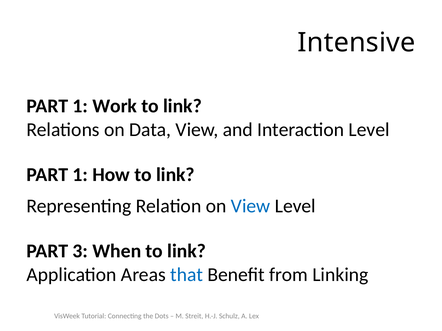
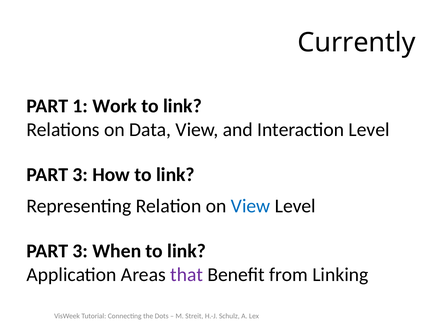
Intensive: Intensive -> Currently (357, 43)
1: 1 -> 3 (80, 175)
that colour: blue -> purple (187, 275)
